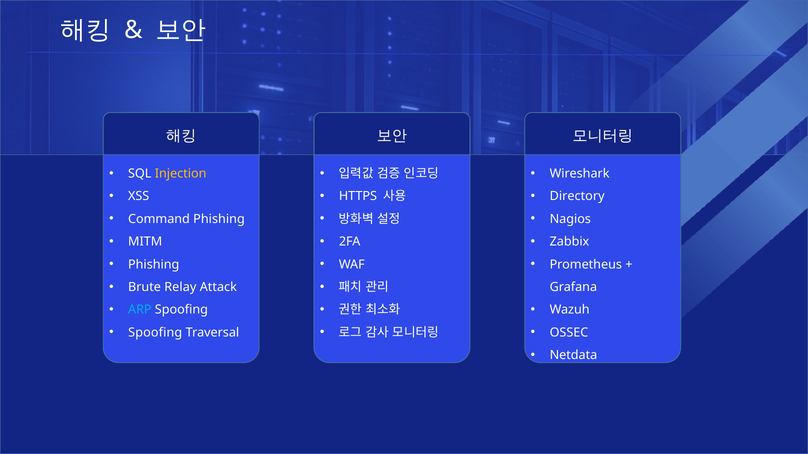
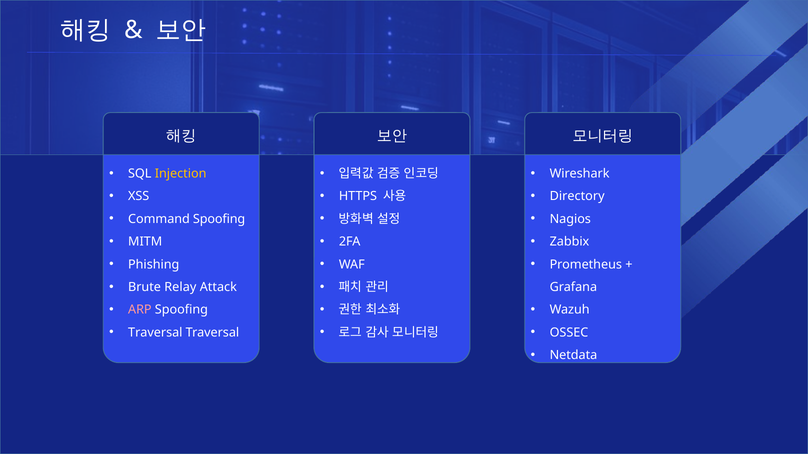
Command Phishing: Phishing -> Spoofing (219, 219)
ARP colour: light blue -> pink (140, 310)
Spoofing: Spoofing -> Traversal (155, 333)
